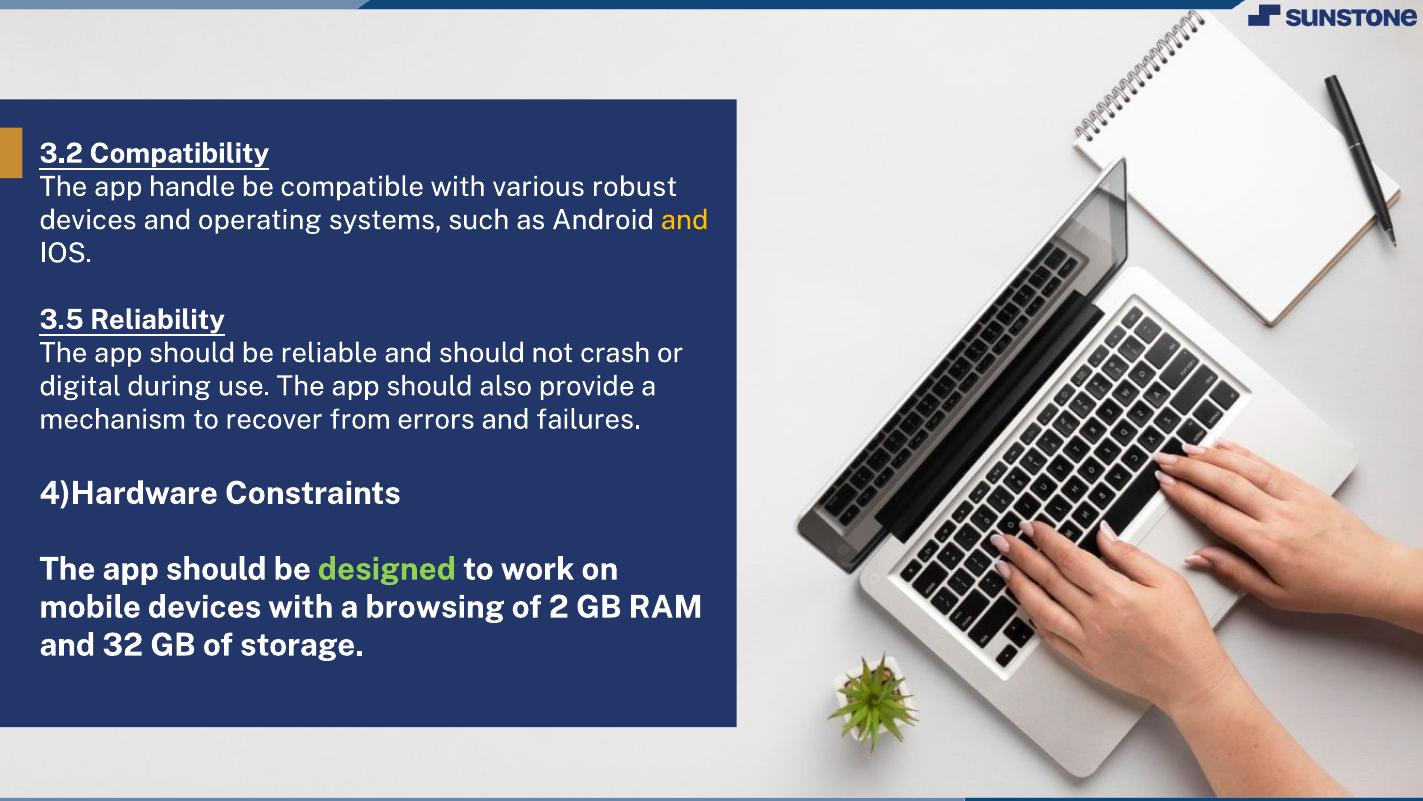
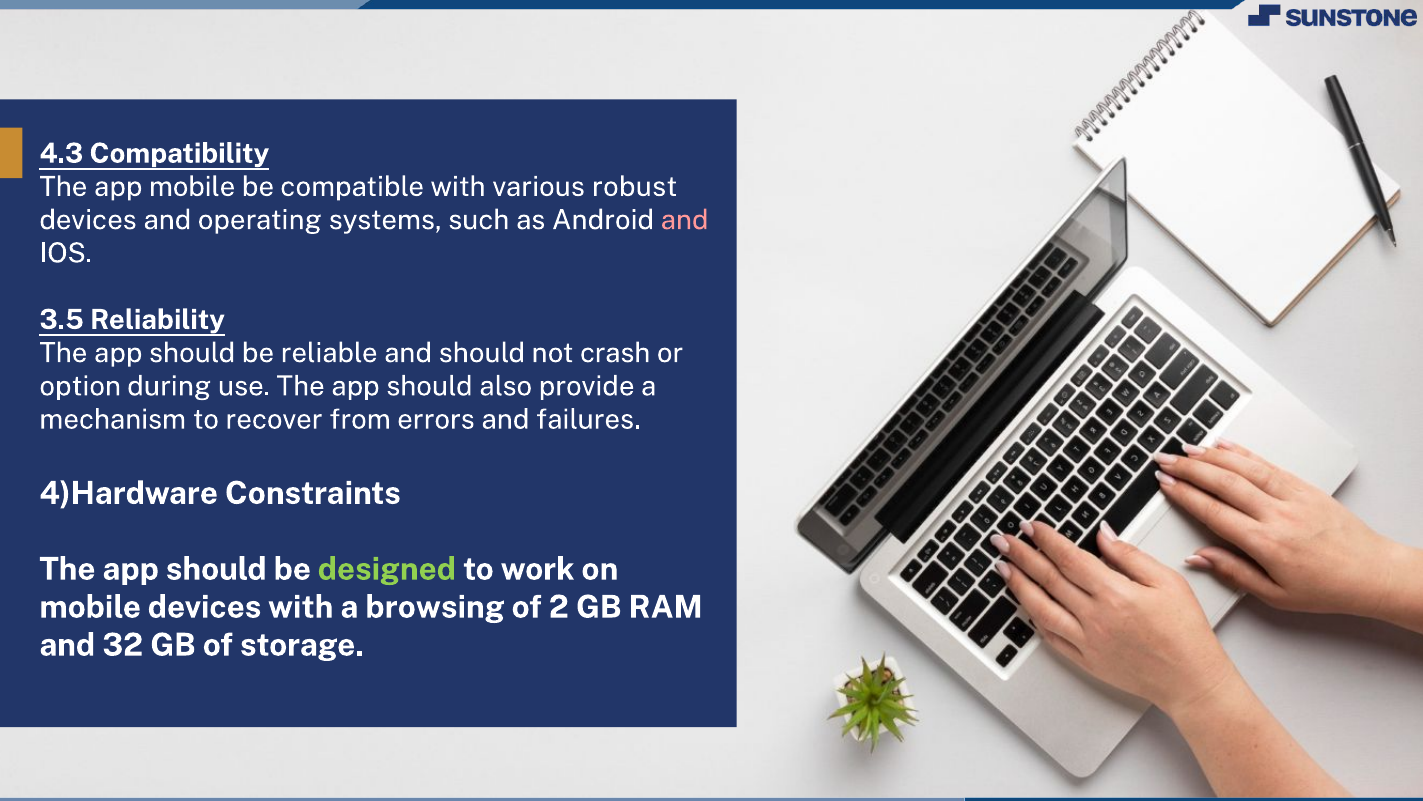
3.2: 3.2 -> 4.3 (61, 153)
app handle: handle -> mobile (192, 187)
and colour: yellow -> pink (685, 220)
digital: digital -> option (80, 386)
